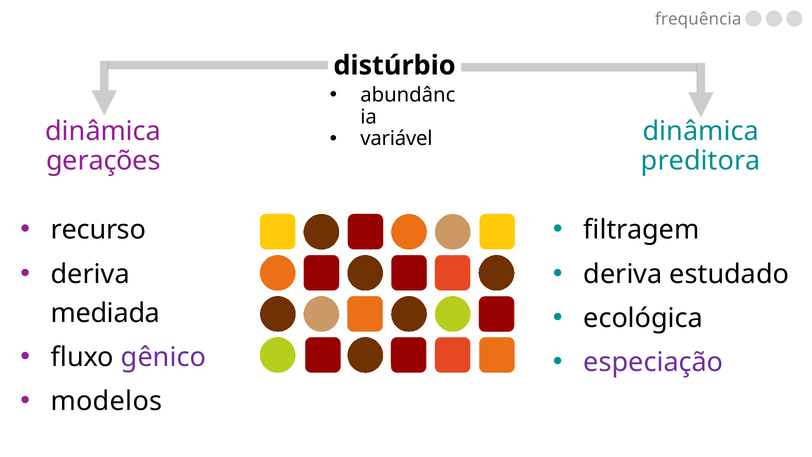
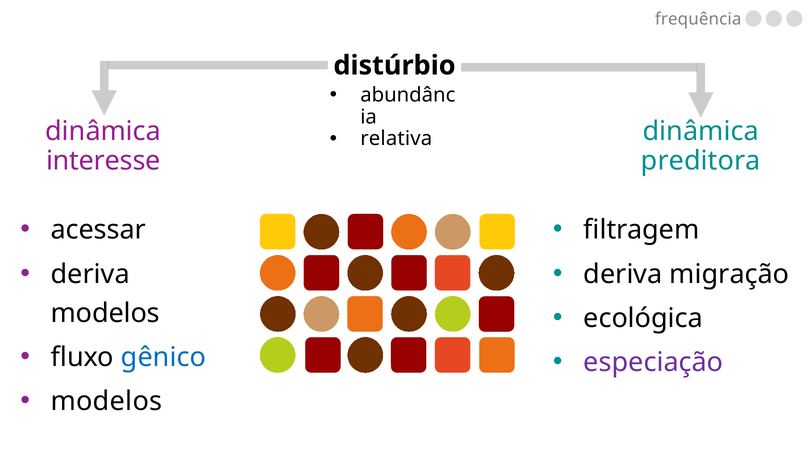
variável: variável -> relativa (396, 139)
gerações: gerações -> interesse (103, 161)
recurso: recurso -> acessar (98, 230)
estudado: estudado -> migração (729, 274)
mediada: mediada -> modelos (105, 313)
gênico colour: purple -> blue (163, 357)
